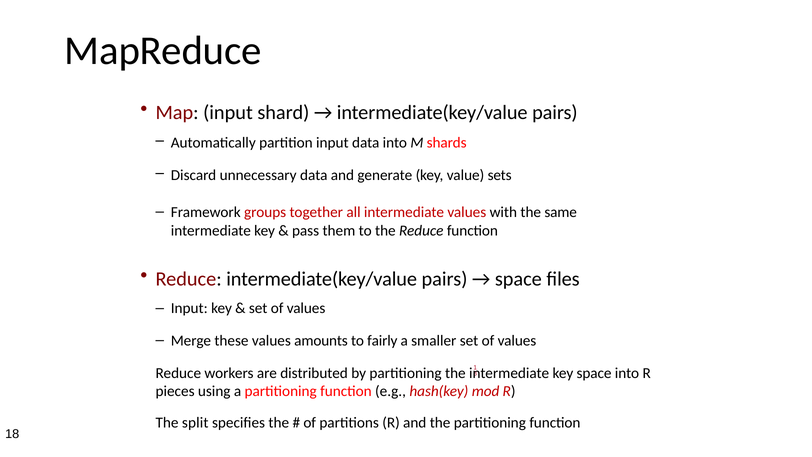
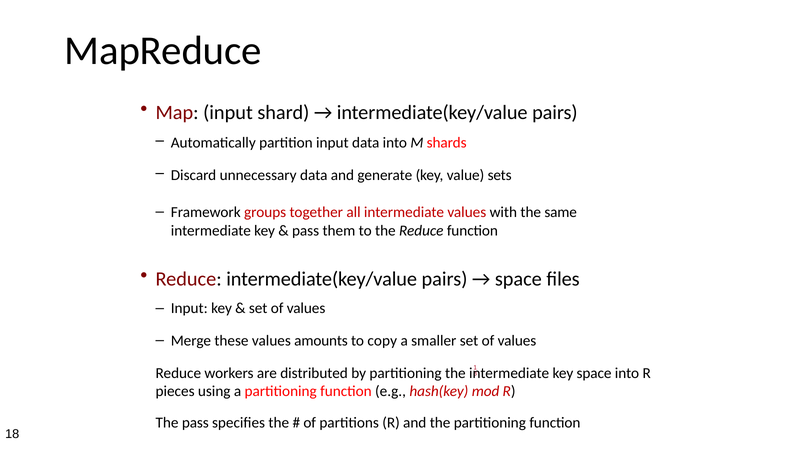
fairly: fairly -> copy (382, 341)
The split: split -> pass (195, 423)
